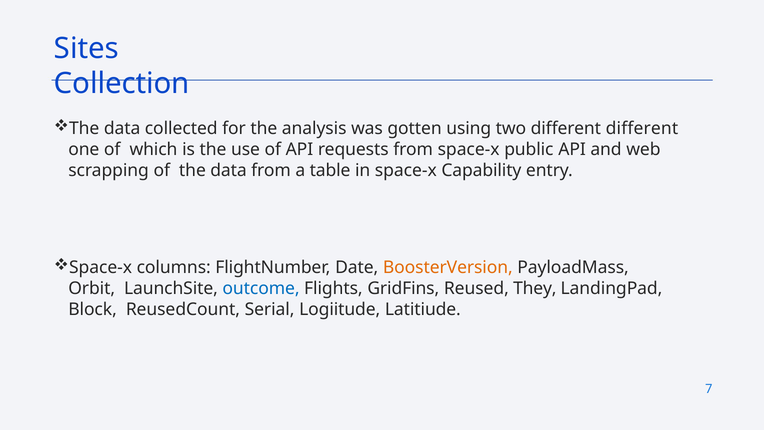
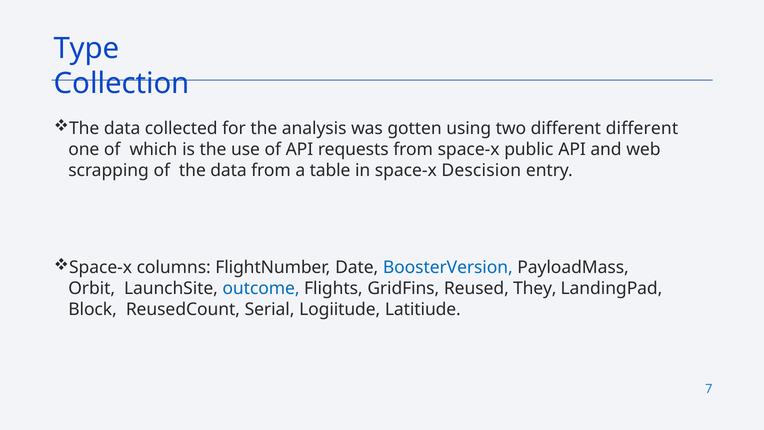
Sites: Sites -> Type (87, 48)
Capability: Capability -> Descision (481, 171)
BoosterVersion colour: orange -> blue (448, 267)
